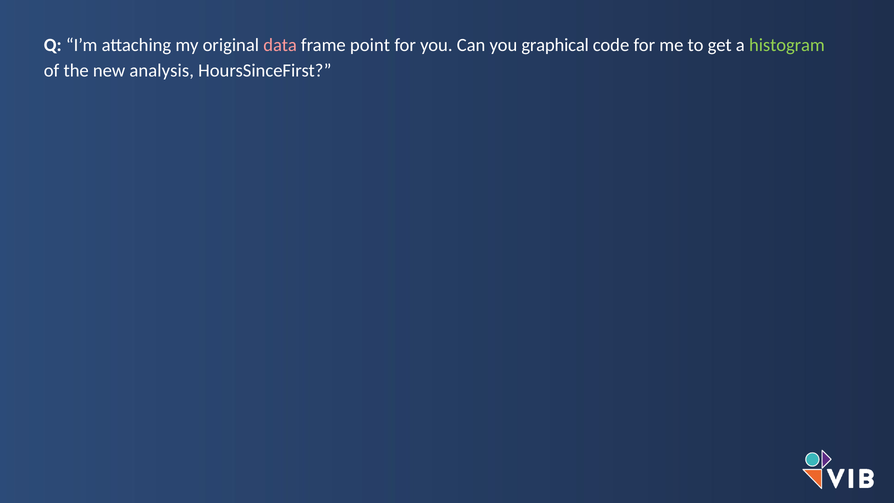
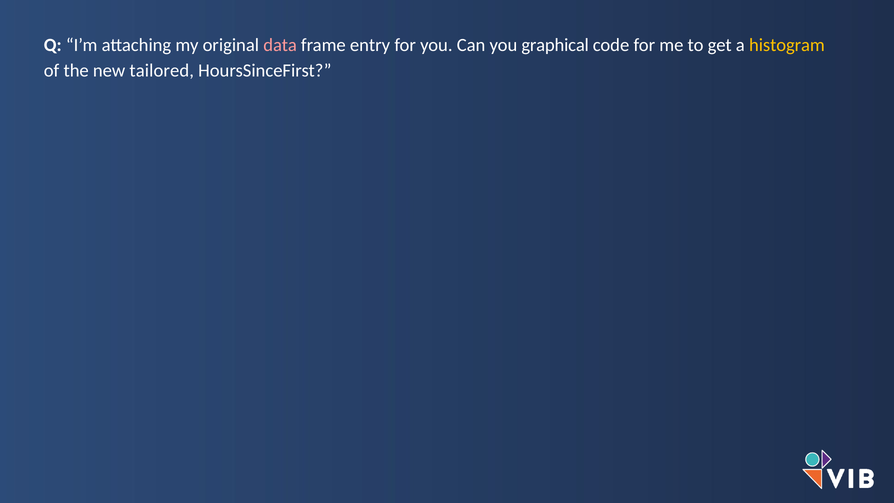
point: point -> entry (370, 45)
histogram colour: light green -> yellow (787, 45)
analysis: analysis -> tailored (162, 71)
